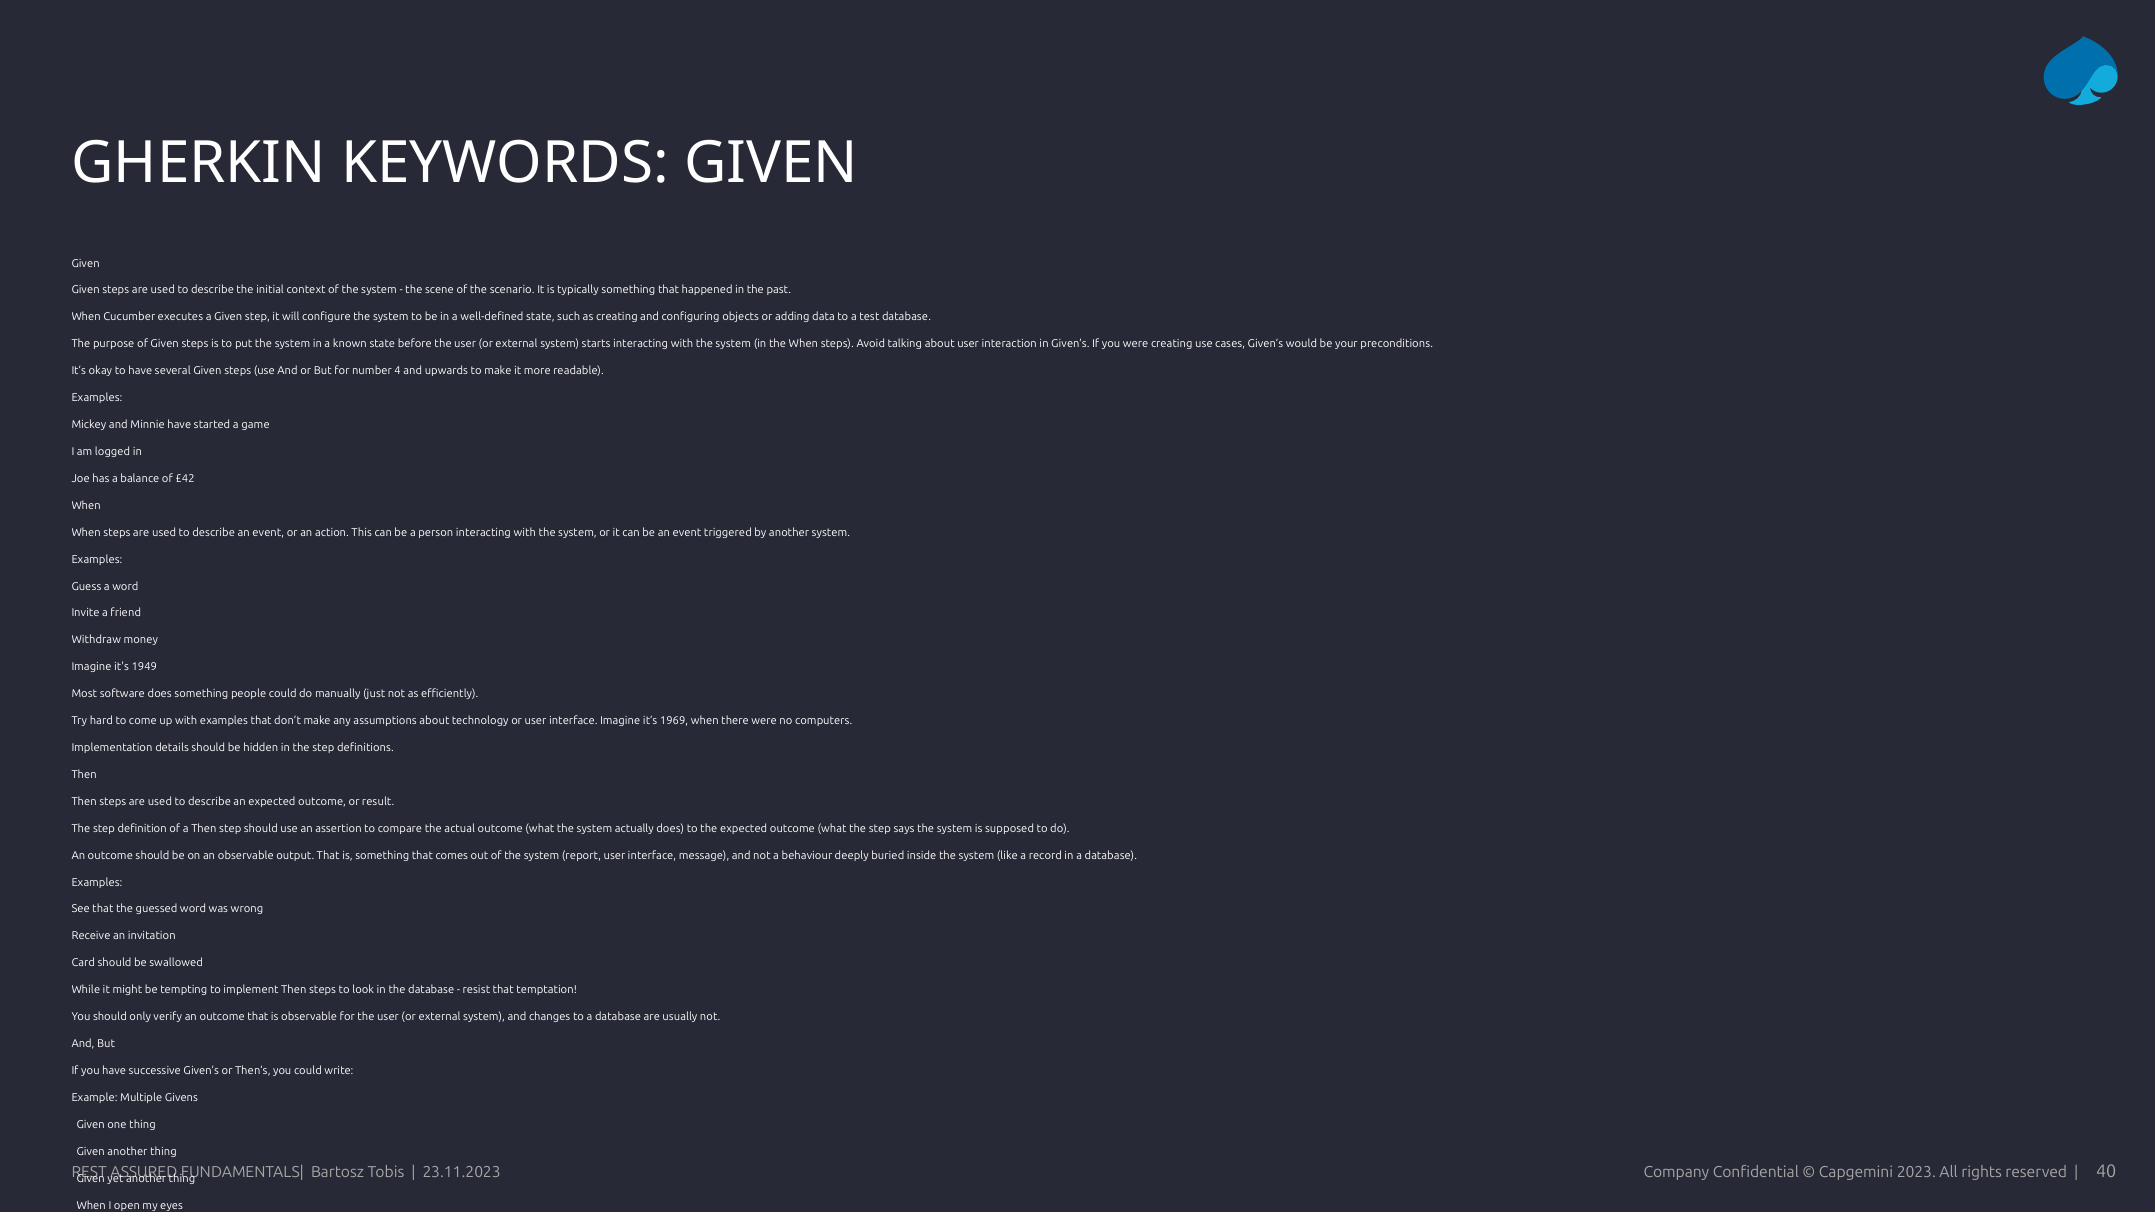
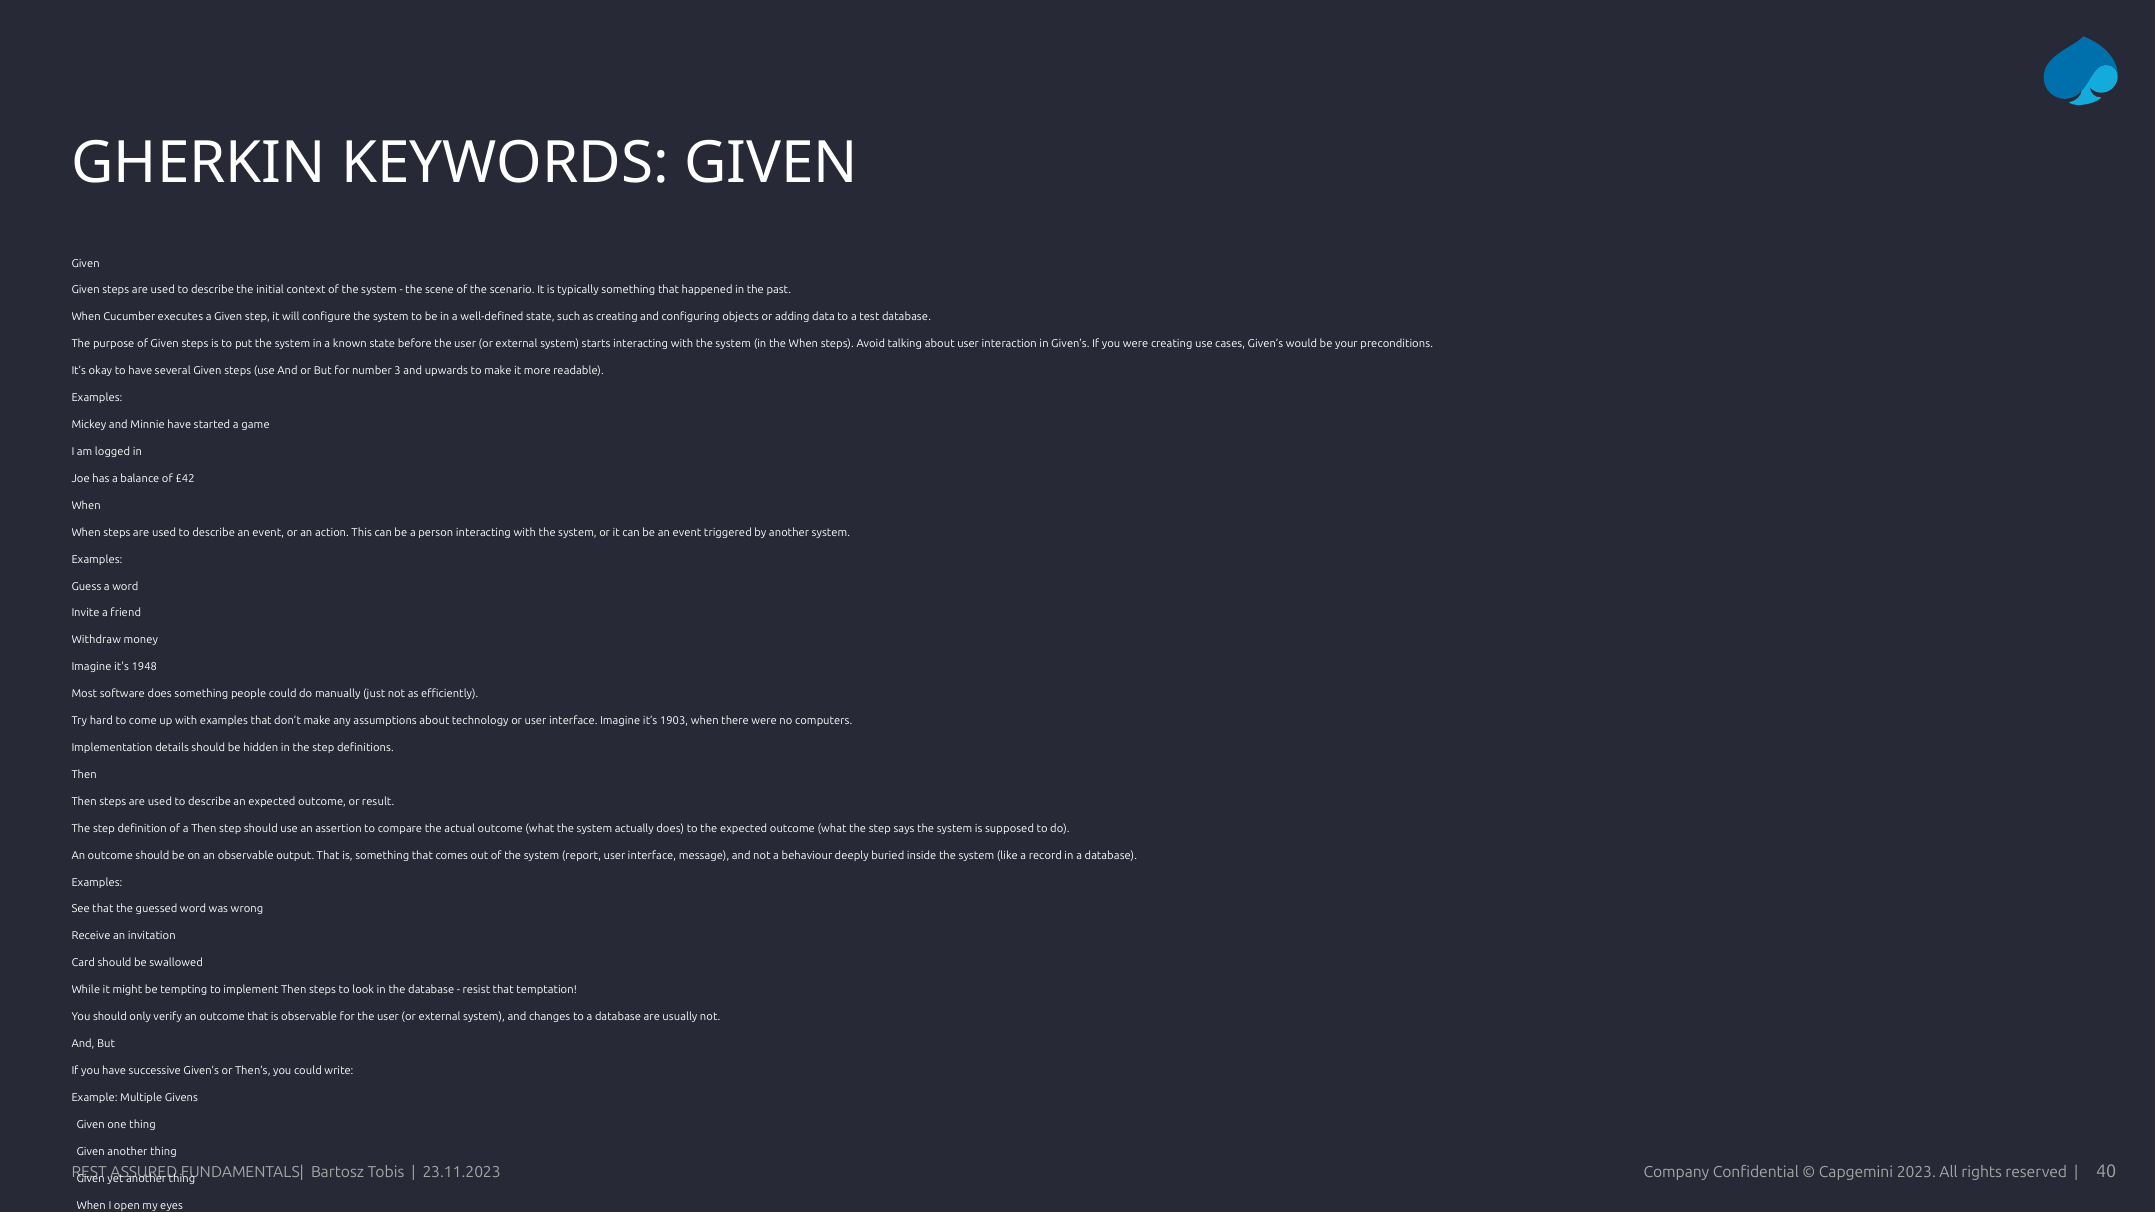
4: 4 -> 3 (398, 371)
1949: 1949 -> 1948 (144, 667)
1969: 1969 -> 1903 (674, 721)
